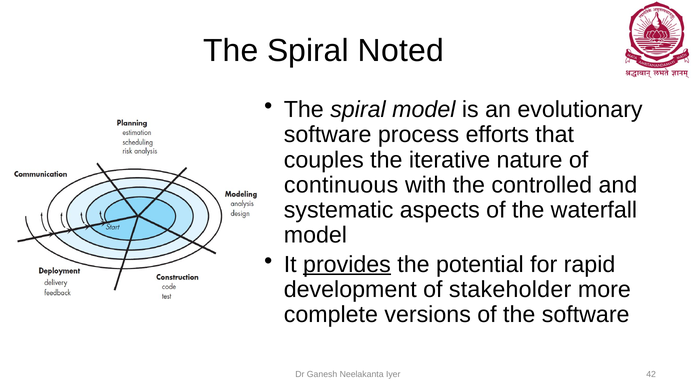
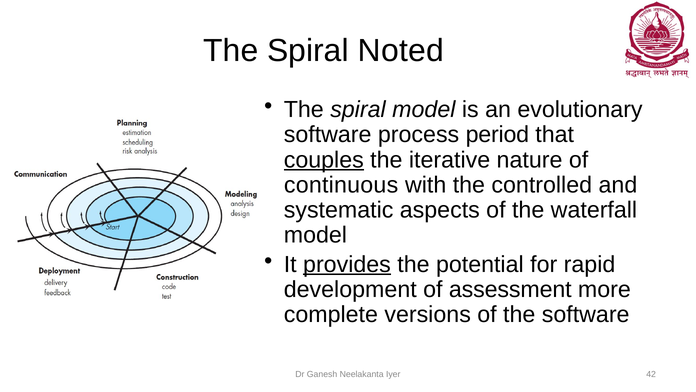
efforts: efforts -> period (497, 135)
couples underline: none -> present (324, 160)
stakeholder: stakeholder -> assessment (510, 289)
